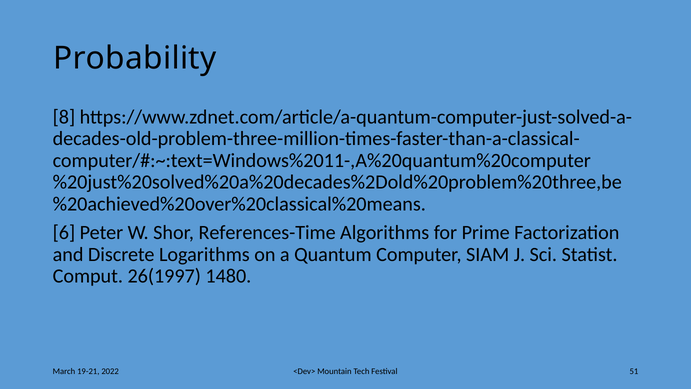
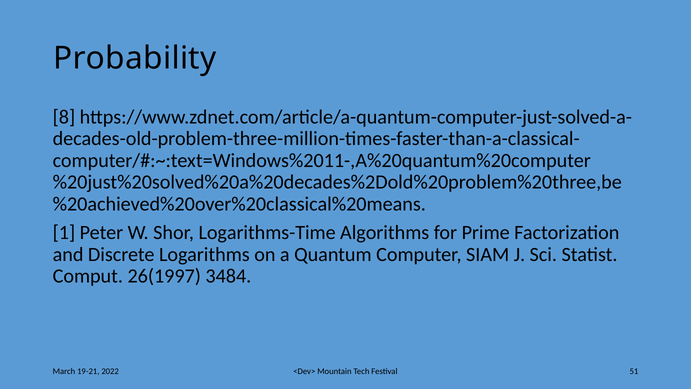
6: 6 -> 1 (64, 233)
References-Time: References-Time -> Logarithms-Time (267, 233)
1480: 1480 -> 3484 (228, 276)
